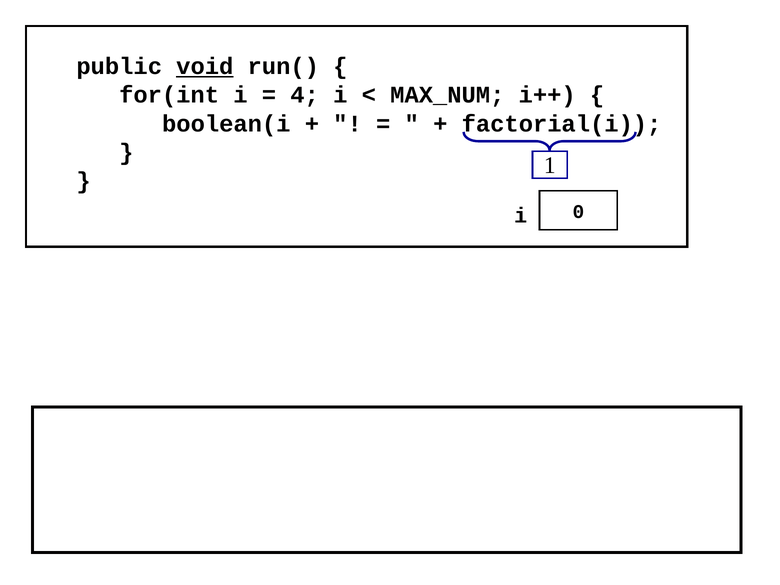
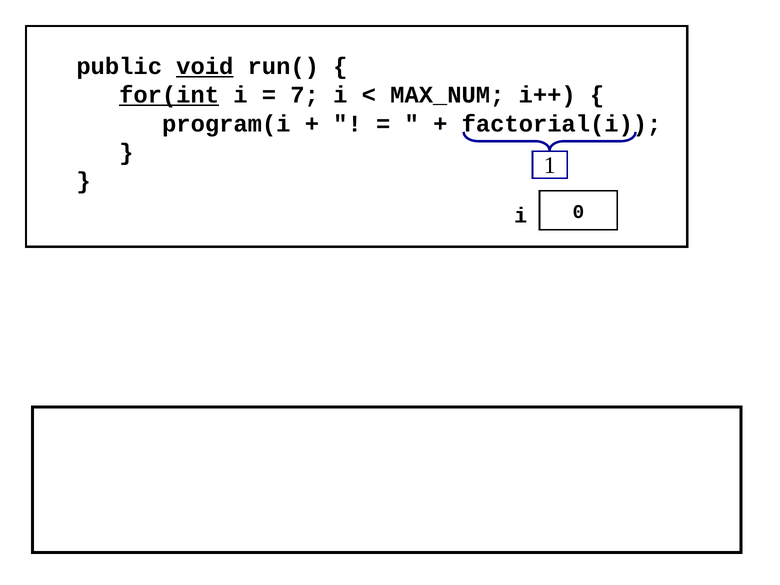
for(int underline: none -> present (169, 95)
4: 4 -> 7 (305, 95)
boolean(i: boolean(i -> program(i (226, 124)
